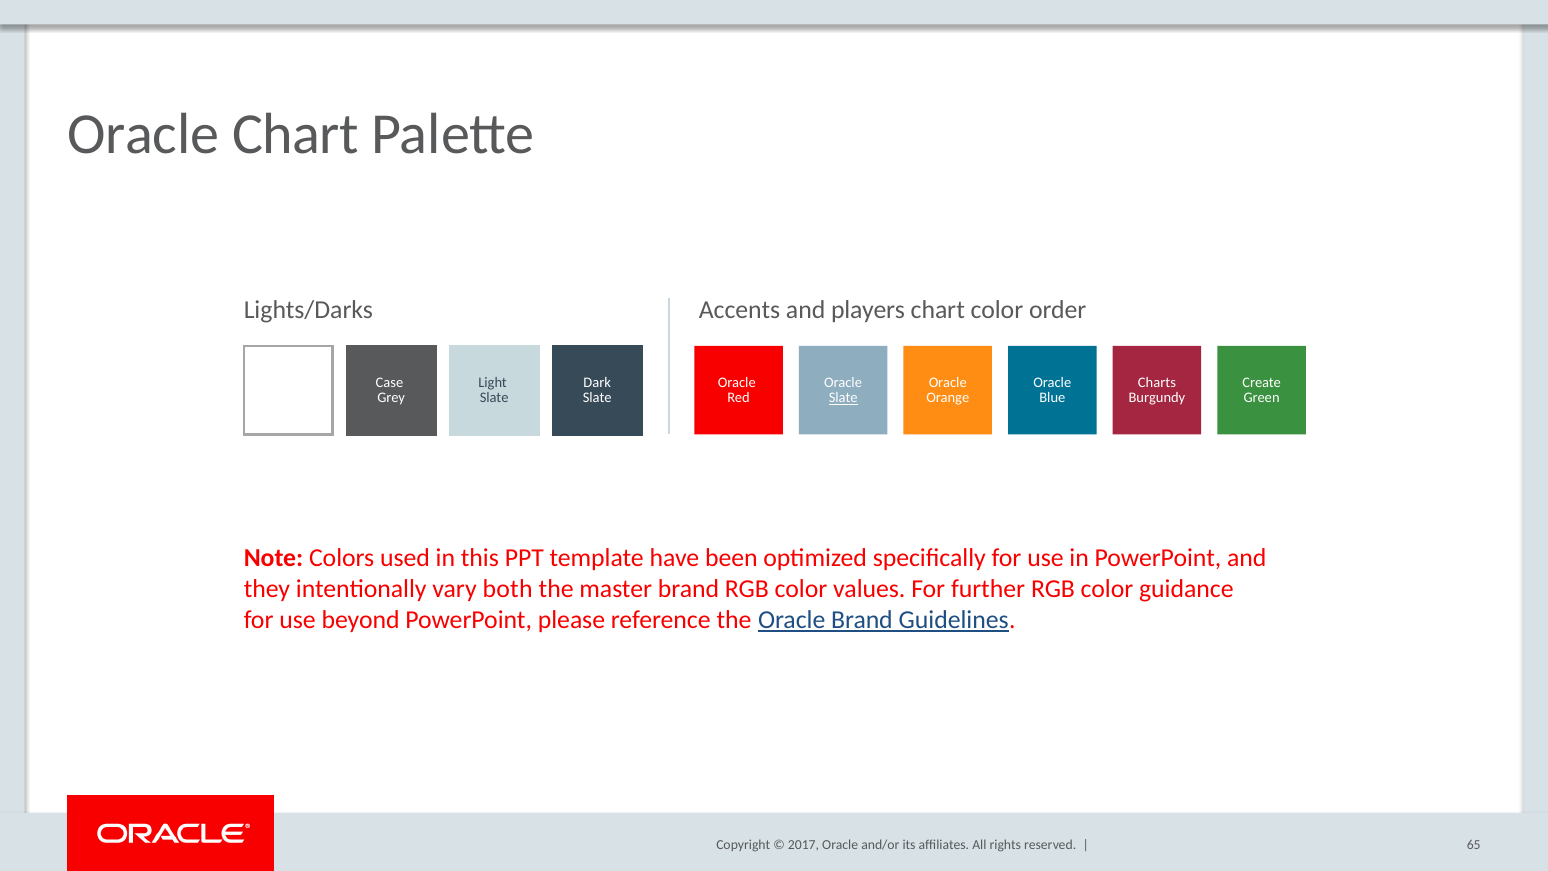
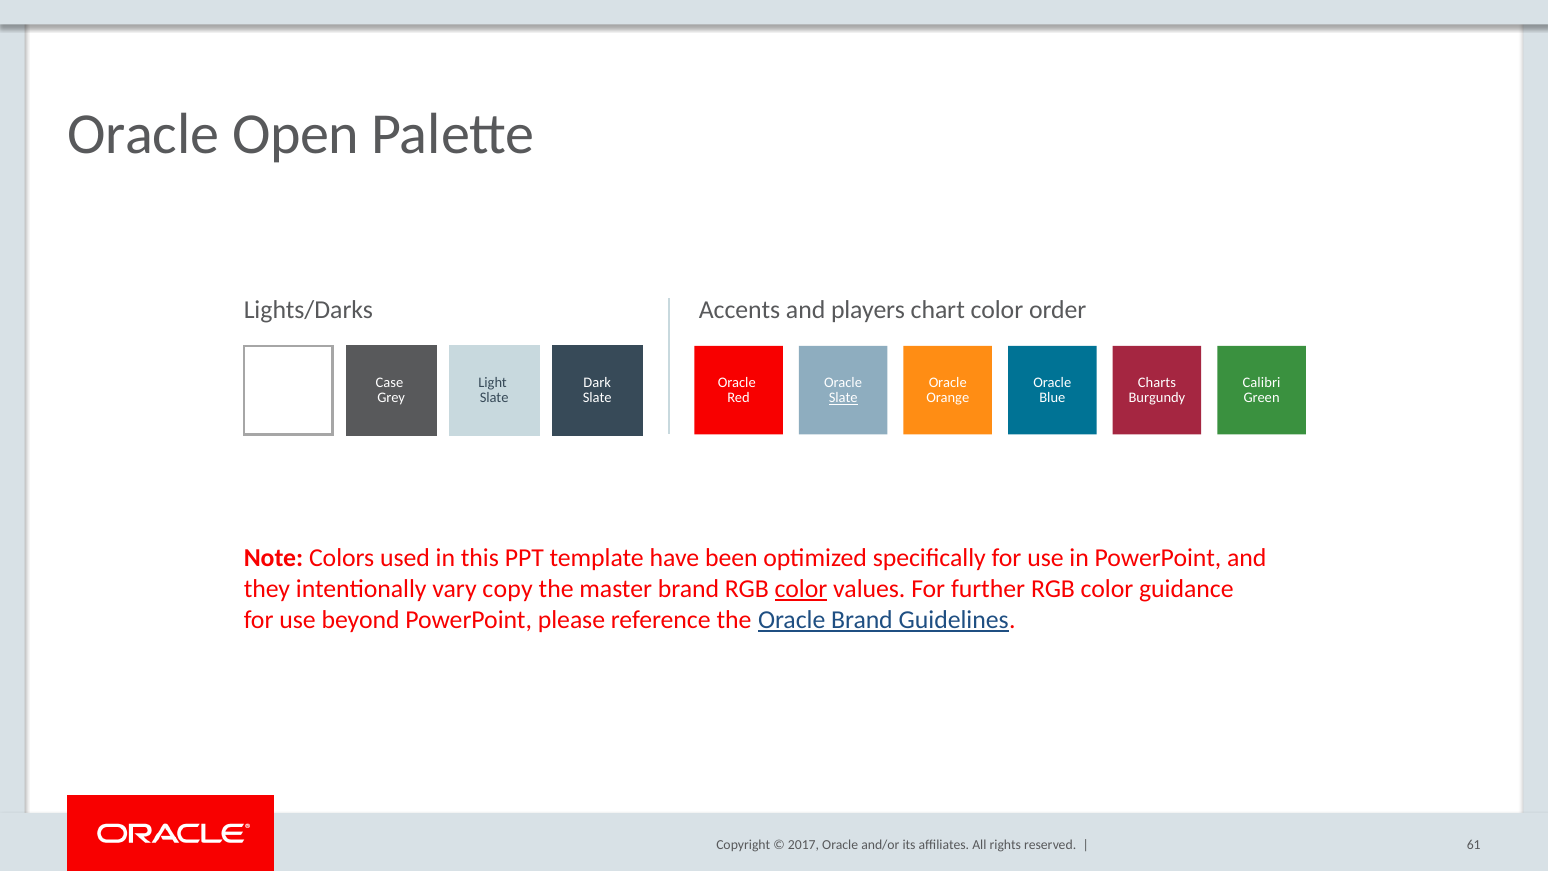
Oracle Chart: Chart -> Open (296, 134)
Create: Create -> Calibri (1262, 382)
both: both -> copy (508, 589)
color underline: none -> present (801, 589)
65: 65 -> 61 (1474, 845)
